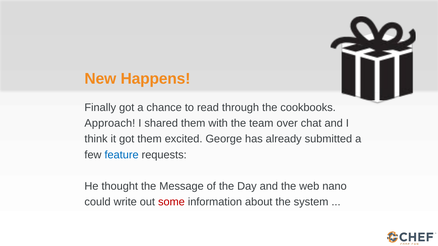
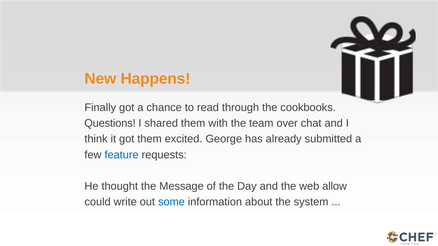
Approach: Approach -> Questions (110, 123)
nano: nano -> allow (335, 187)
some colour: red -> blue (171, 202)
